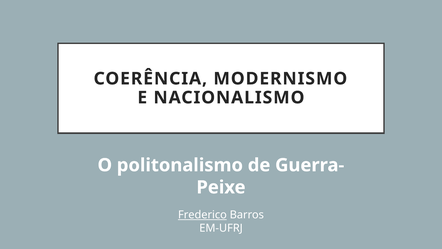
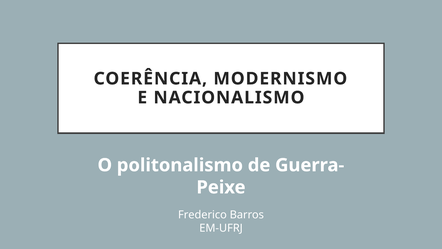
Frederico underline: present -> none (202, 214)
